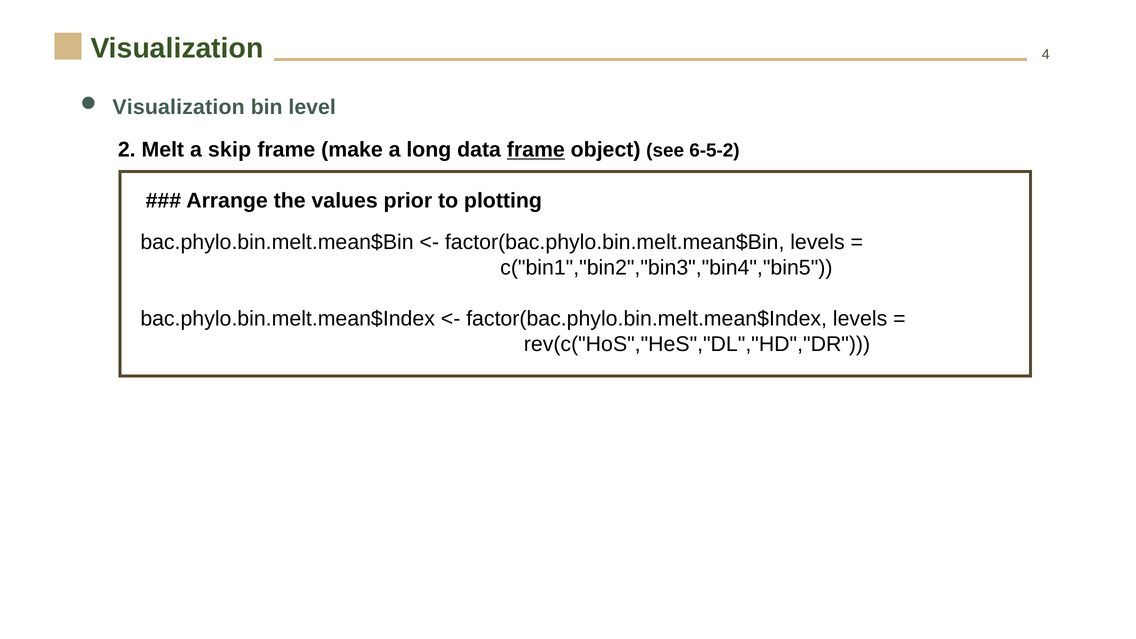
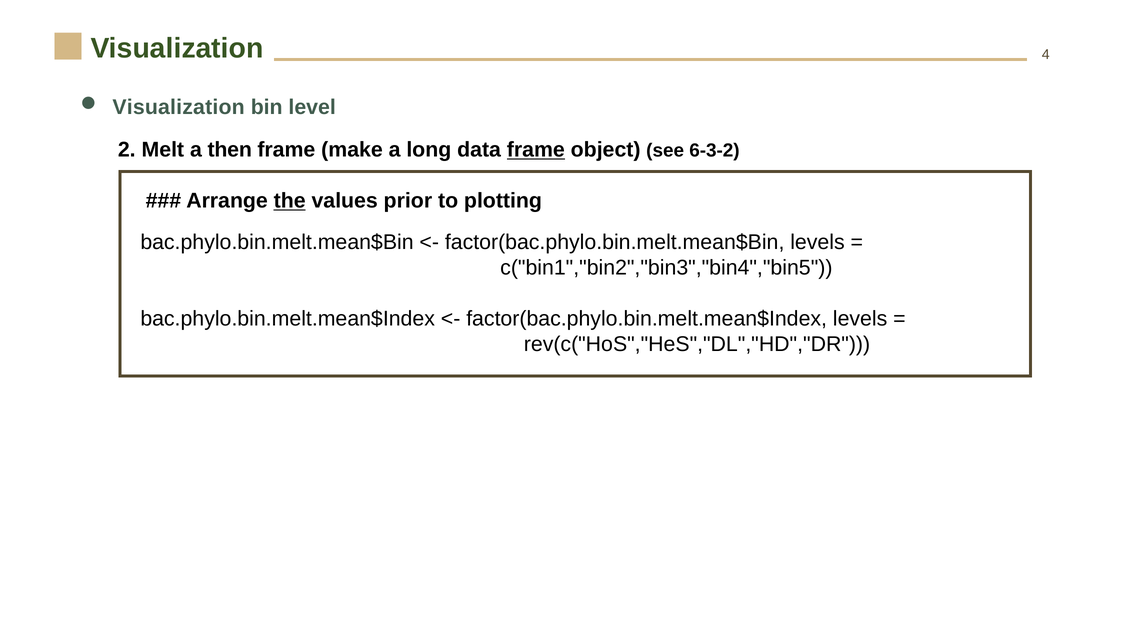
skip: skip -> then (230, 150)
6-5-2: 6-5-2 -> 6-3-2 (714, 151)
the underline: none -> present (290, 201)
